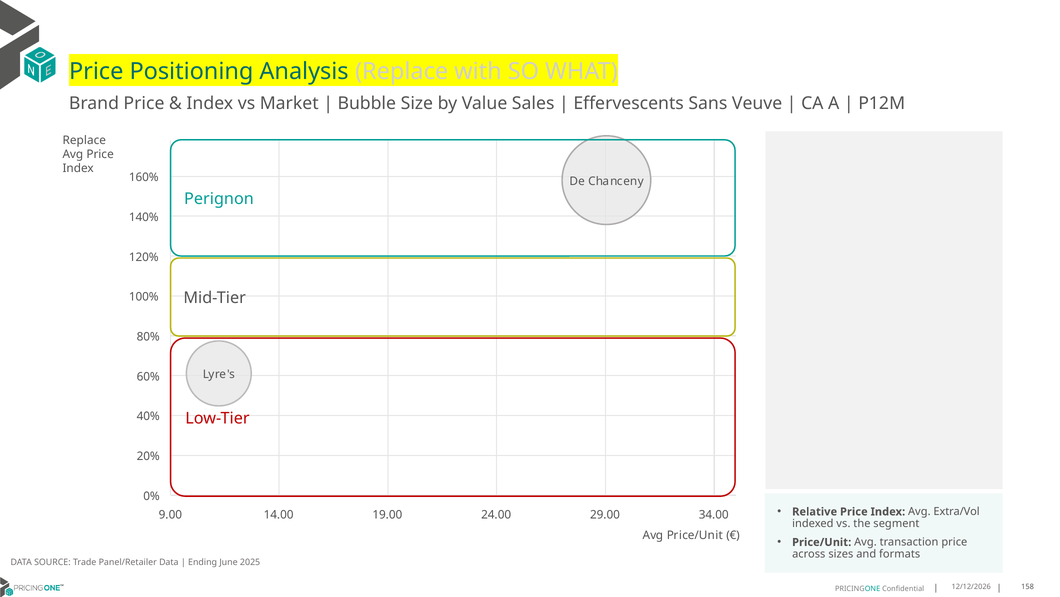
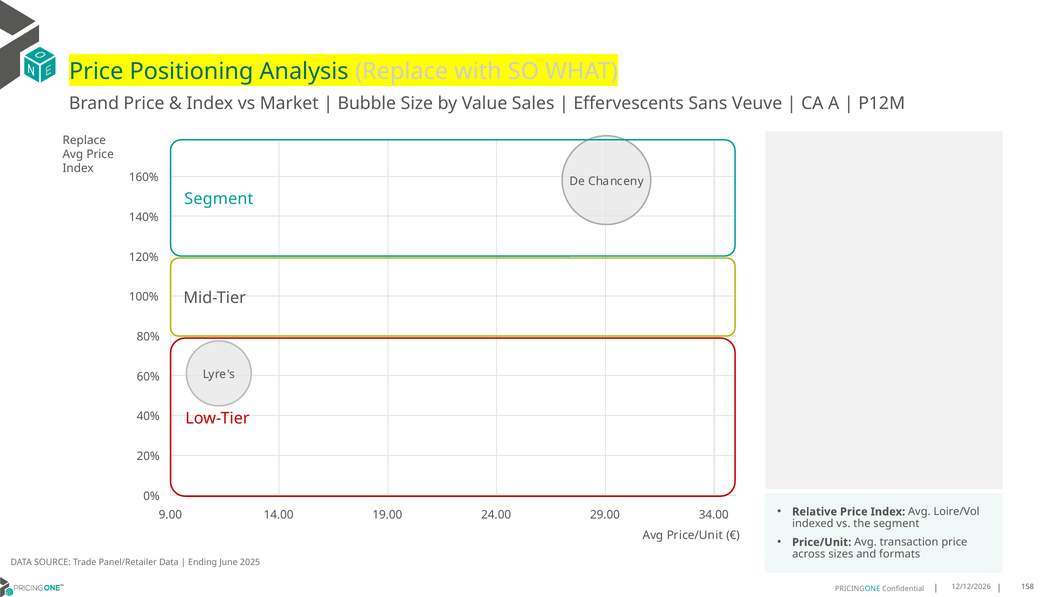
Perignon: Perignon -> Segment (219, 199)
Extra/Vol: Extra/Vol -> Loire/Vol (957, 511)
